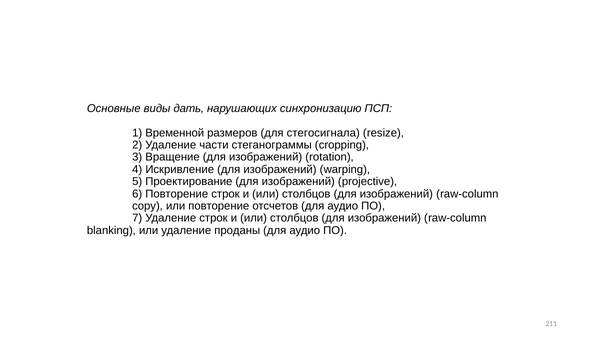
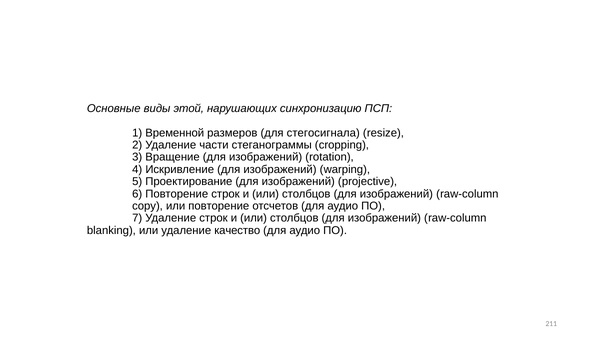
дать: дать -> этой (189, 108)
проданы: проданы -> качество (237, 231)
